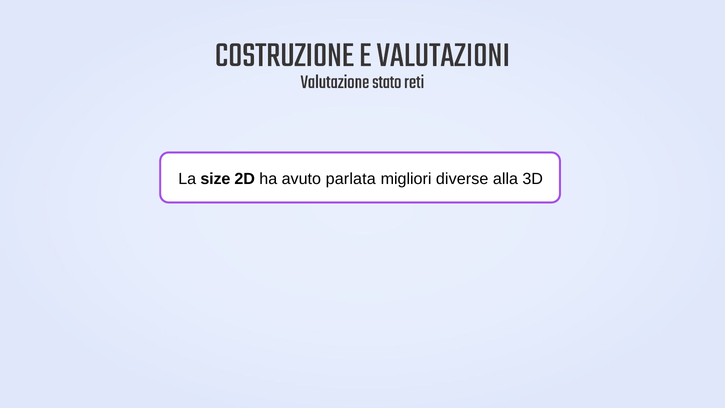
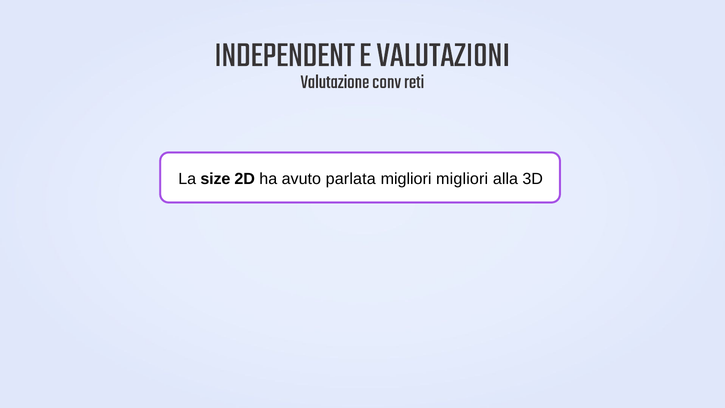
COSTRUZIONE: COSTRUZIONE -> INDEPENDENT (284, 54)
stato: stato -> conv (387, 81)
migliori diverse: diverse -> migliori (462, 179)
